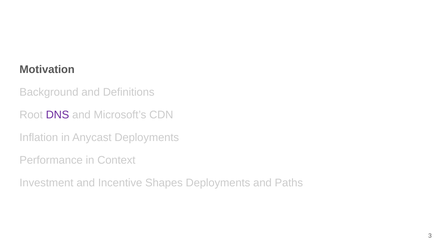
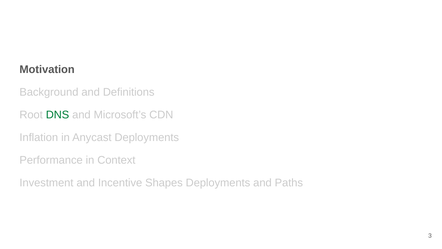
DNS colour: purple -> green (58, 115)
